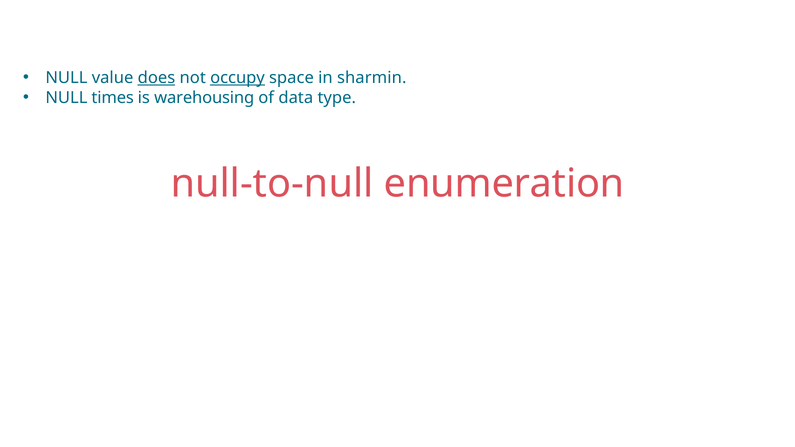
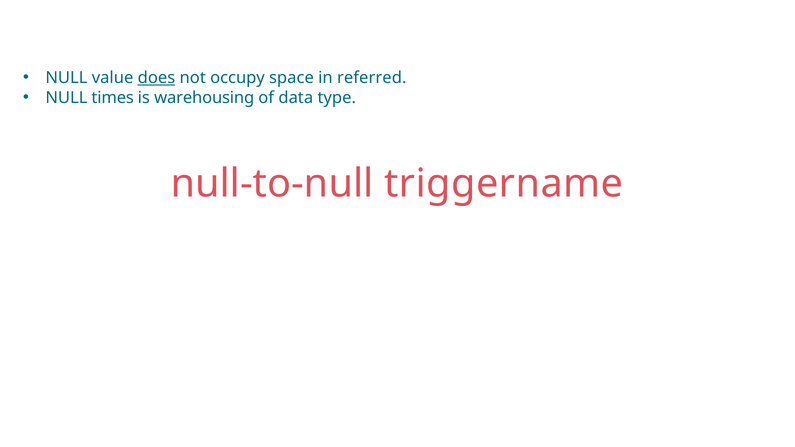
occupy underline: present -> none (238, 78)
sharmin: sharmin -> referred (372, 78)
enumeration: enumeration -> triggername (504, 184)
